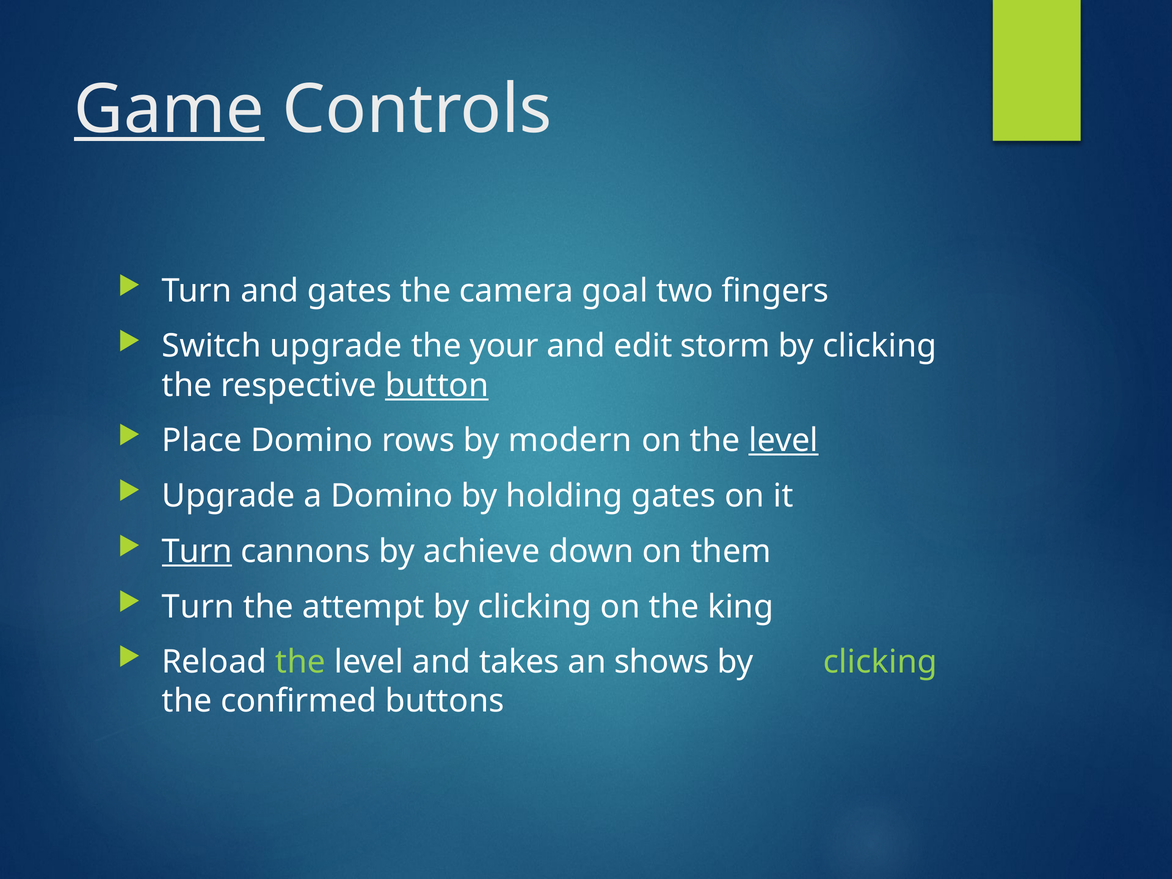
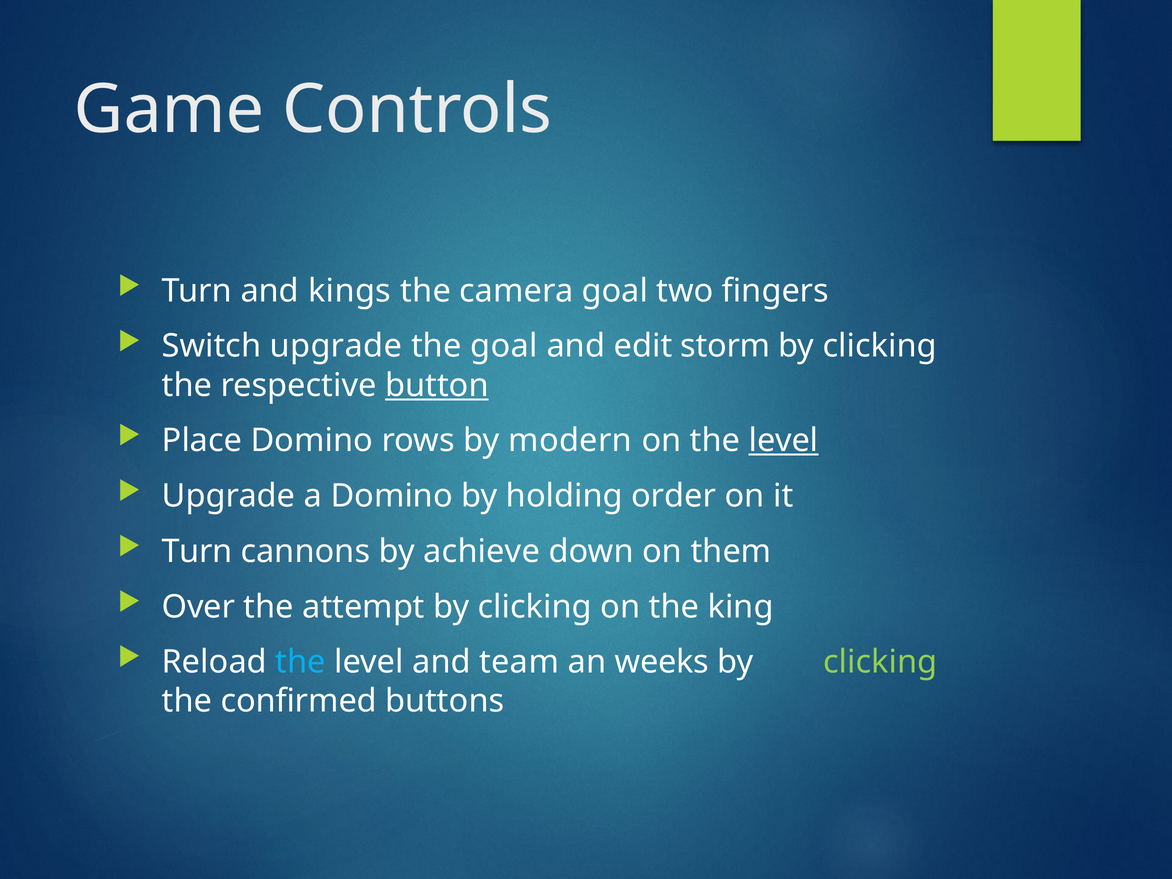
Game underline: present -> none (169, 110)
and gates: gates -> kings (350, 291)
the your: your -> goal (504, 346)
holding gates: gates -> order (674, 496)
Turn underline: present -> none (197, 551)
Turn: Turn -> Over (198, 607)
the colour: light green -> light blue (300, 662)
takes: takes -> team (519, 662)
shows: shows -> weeks (662, 662)
